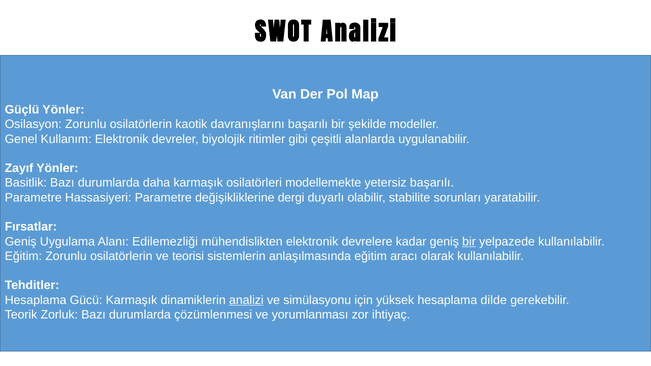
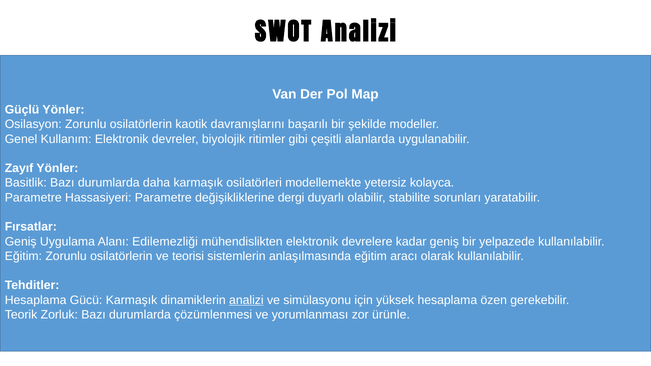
yetersiz başarılı: başarılı -> kolayca (432, 183)
bir underline: present -> none (469, 242)
dilde: dilde -> özen (494, 300)
ihtiyaç: ihtiyaç -> ürünle (391, 315)
